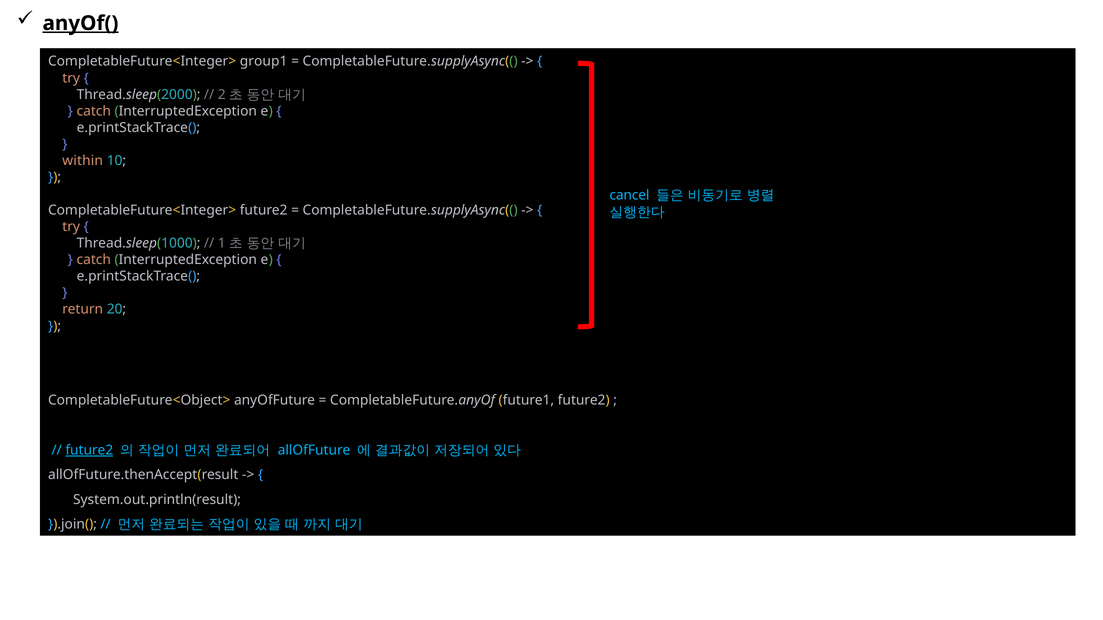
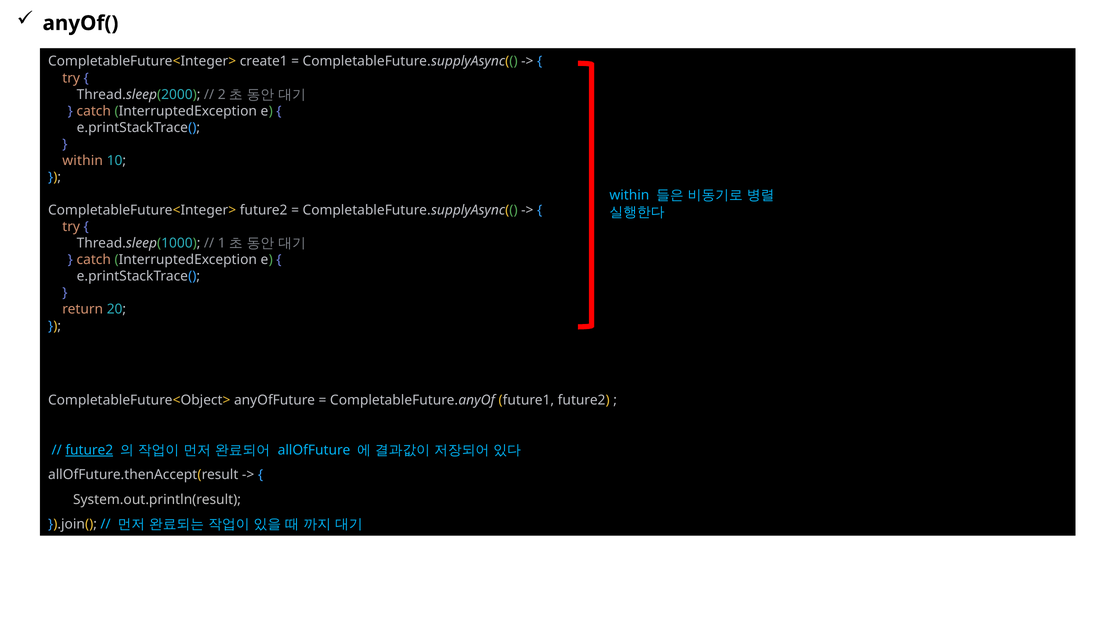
anyOf( underline: present -> none (80, 23)
group1: group1 -> create1 (264, 61)
cancel: cancel -> within (629, 196)
